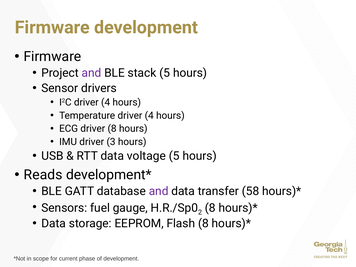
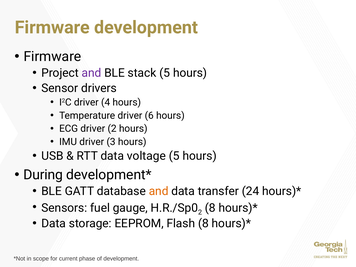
Temperature driver 4: 4 -> 6 (149, 116)
driver 8: 8 -> 2 (112, 129)
Reads: Reads -> During (43, 175)
and colour: purple -> orange (159, 191)
58: 58 -> 24 (250, 191)
